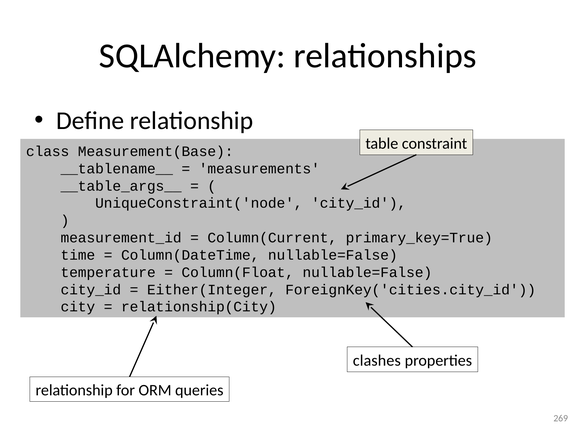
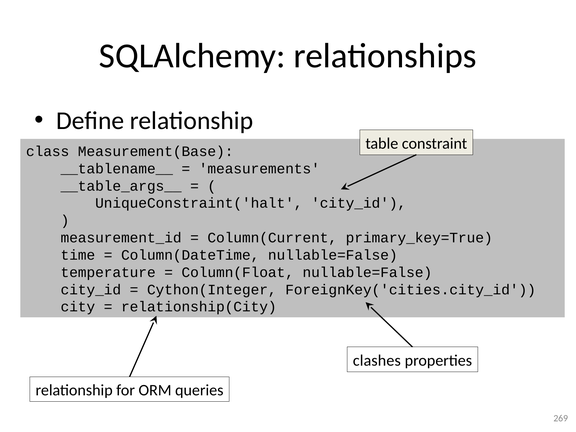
UniqueConstraint('node: UniqueConstraint('node -> UniqueConstraint('halt (199, 203)
Either(Integer: Either(Integer -> Cython(Integer (212, 290)
